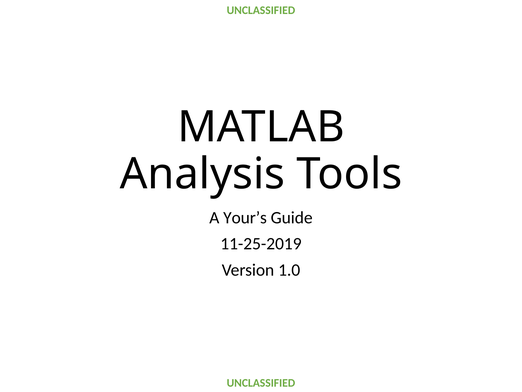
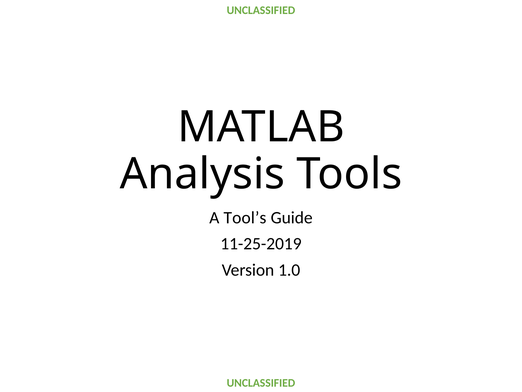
Your’s: Your’s -> Tool’s (245, 218)
